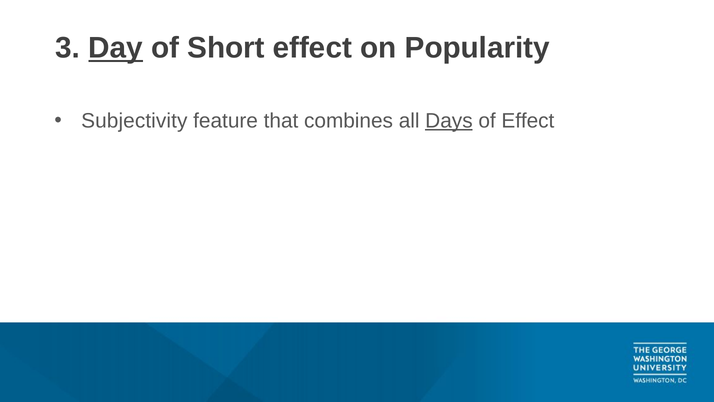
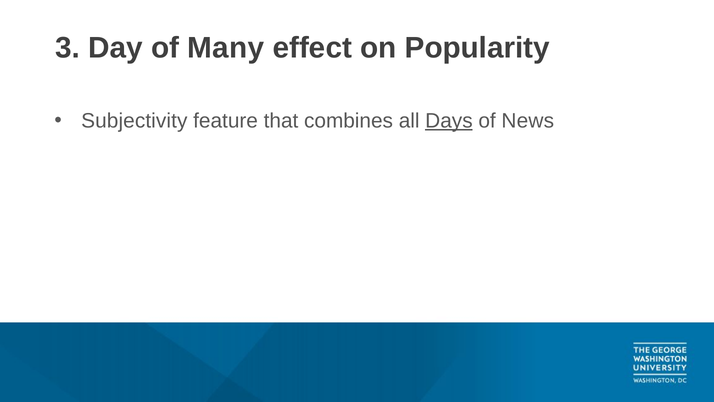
Day underline: present -> none (116, 48)
Short: Short -> Many (226, 48)
of Effect: Effect -> News (528, 121)
